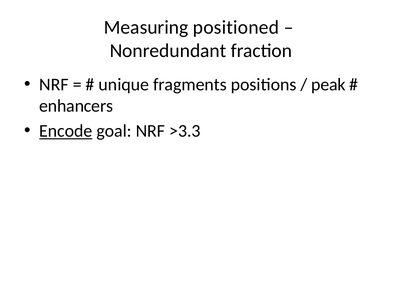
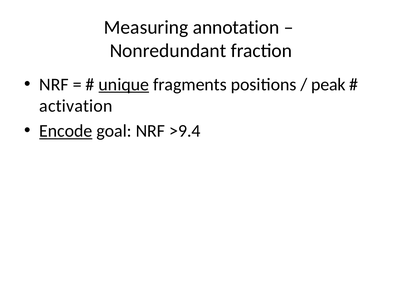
positioned: positioned -> annotation (236, 27)
unique underline: none -> present (124, 84)
enhancers: enhancers -> activation (76, 106)
>3.3: >3.3 -> >9.4 (185, 131)
